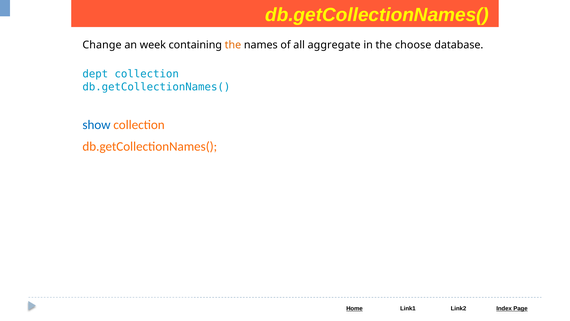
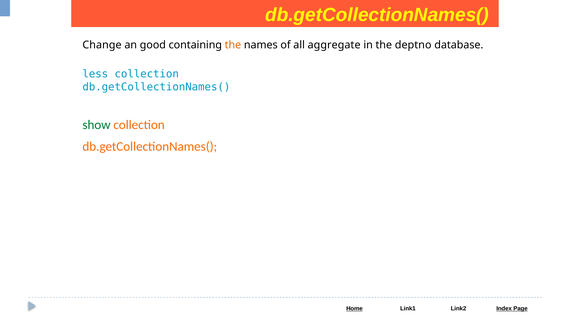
week: week -> good (153, 45)
choose: choose -> deptno (413, 45)
dept: dept -> less (95, 74)
show colour: blue -> green (96, 125)
